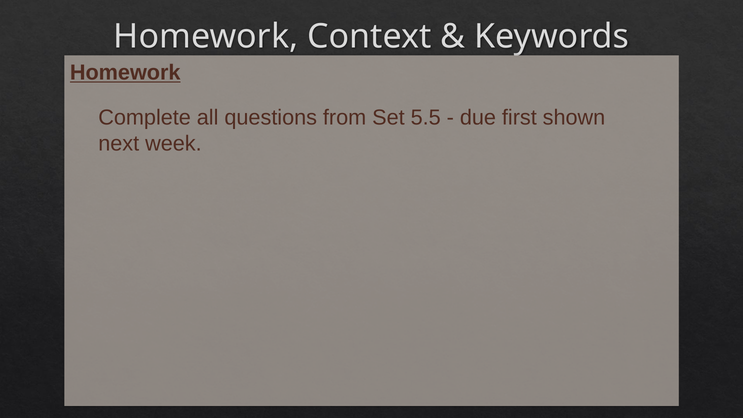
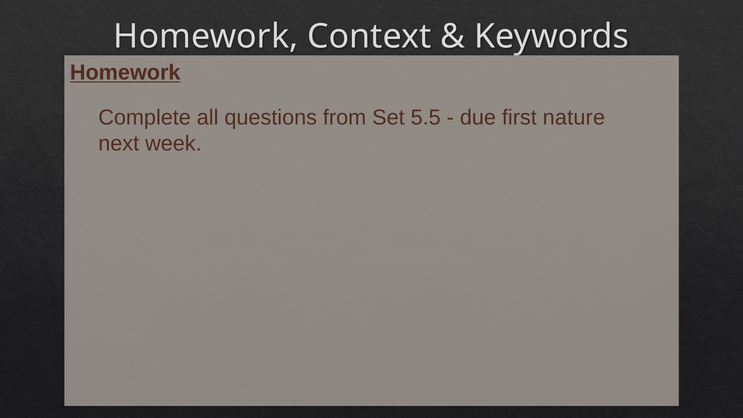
shown: shown -> nature (574, 118)
